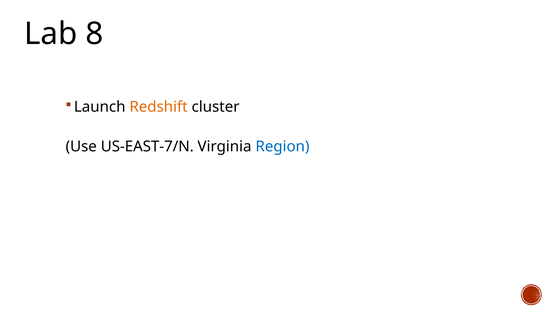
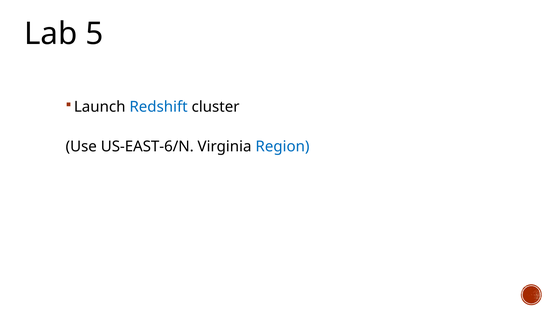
8: 8 -> 5 (95, 34)
Redshift colour: orange -> blue (159, 107)
US-EAST-7/N: US-EAST-7/N -> US-EAST-6/N (147, 147)
